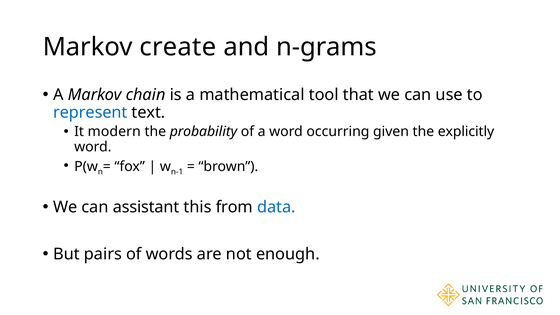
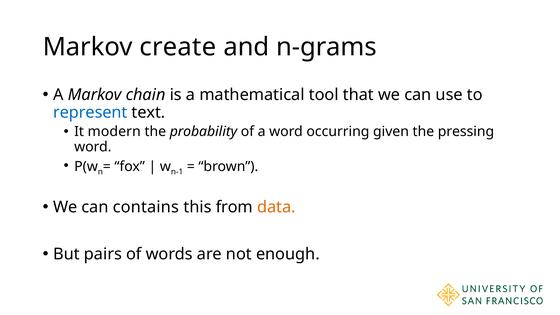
explicitly: explicitly -> pressing (466, 132)
assistant: assistant -> contains (146, 207)
data colour: blue -> orange (276, 207)
